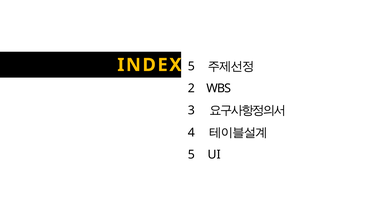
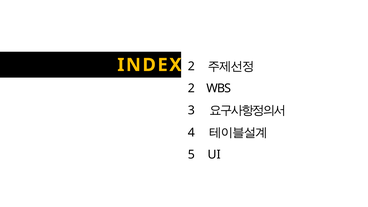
INDEX 5: 5 -> 2 (191, 66)
